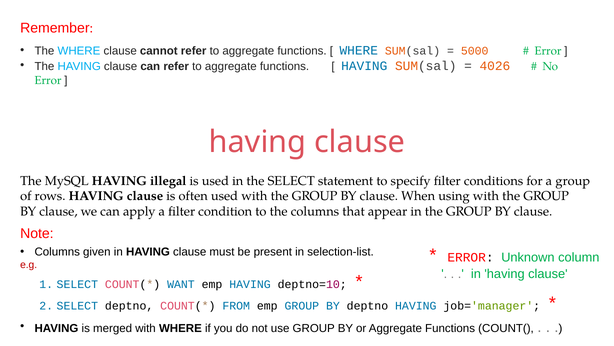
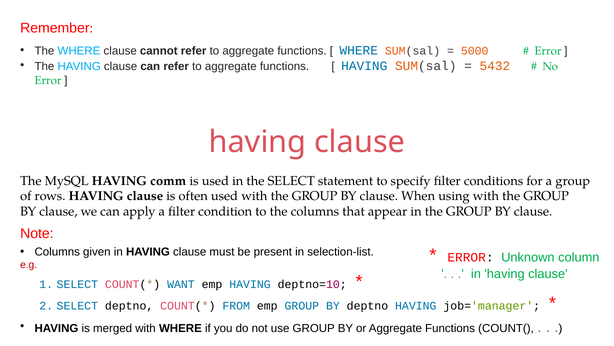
4026: 4026 -> 5432 (495, 66)
illegal: illegal -> comm (168, 181)
